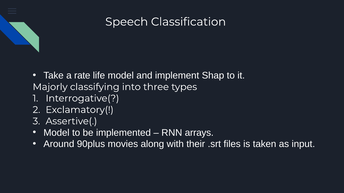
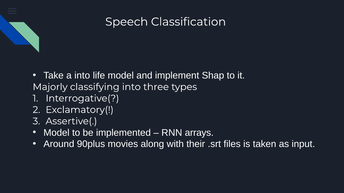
a rate: rate -> into (82, 76)
